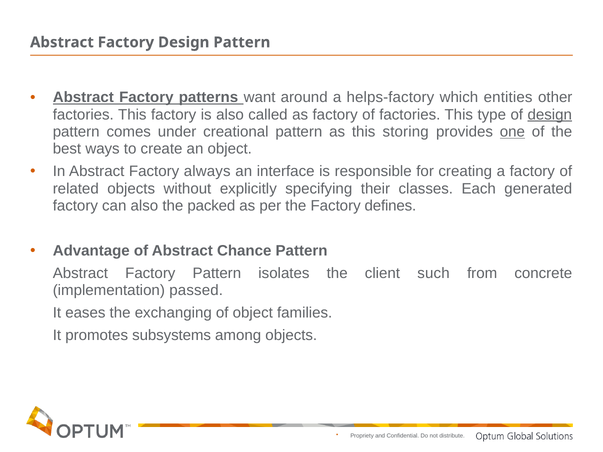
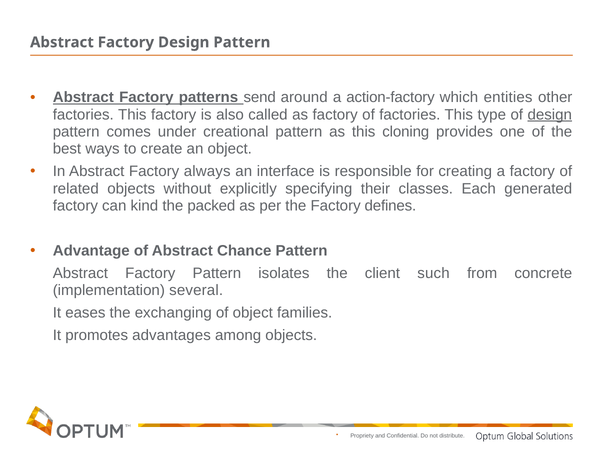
want: want -> send (260, 97)
helps-factory: helps-factory -> action-factory (391, 97)
storing: storing -> cloning (406, 132)
one underline: present -> none (512, 132)
can also: also -> kind (144, 206)
passed: passed -> several (196, 290)
subsystems: subsystems -> advantages (172, 335)
